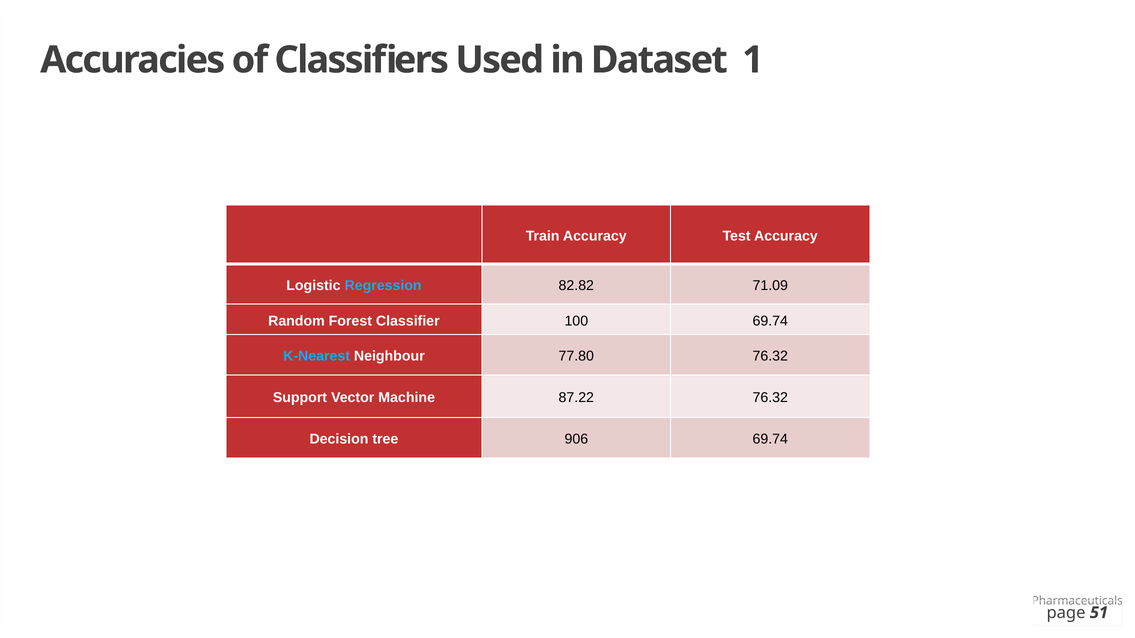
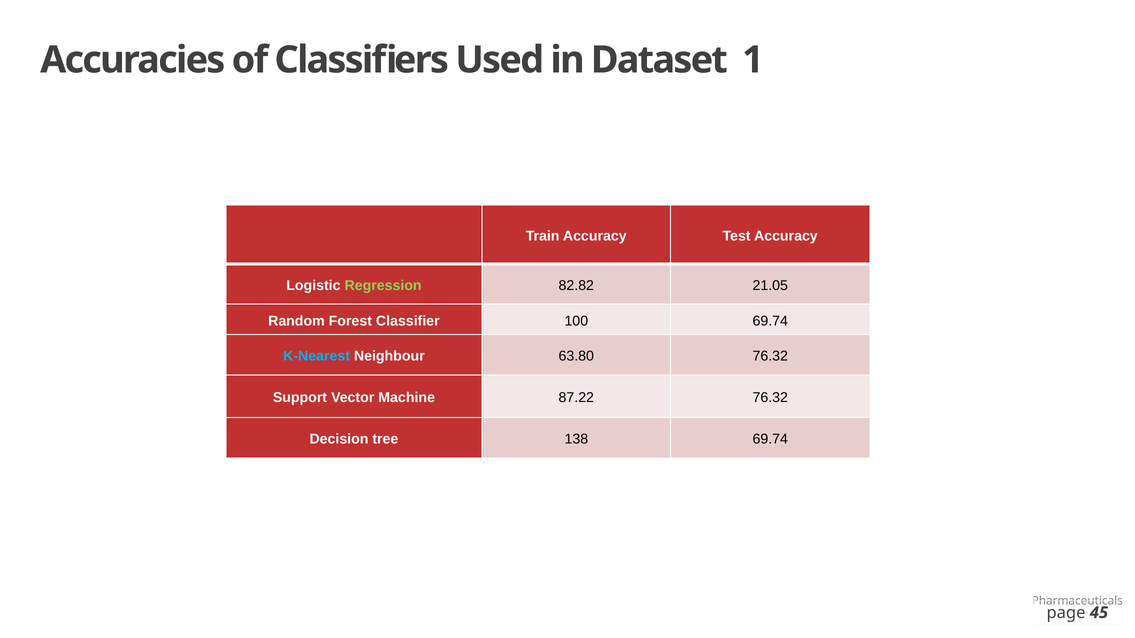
Regression colour: light blue -> light green (383, 286)
71.09: 71.09 -> 21.05 (770, 286)
77.80: 77.80 -> 63.80 (576, 357)
906: 906 -> 138 (576, 440)
51: 51 -> 45 (1099, 613)
